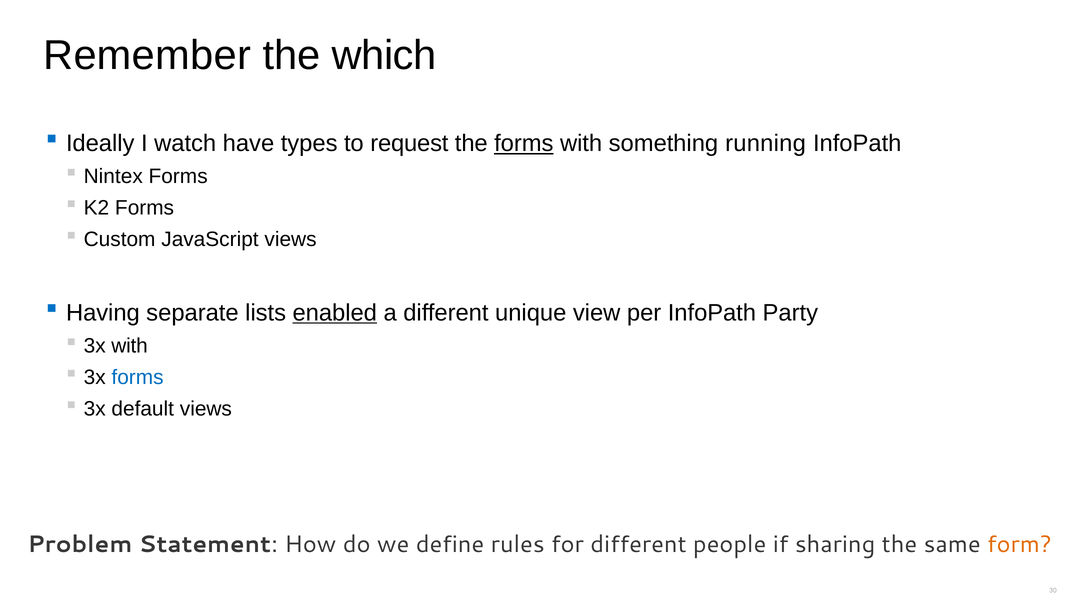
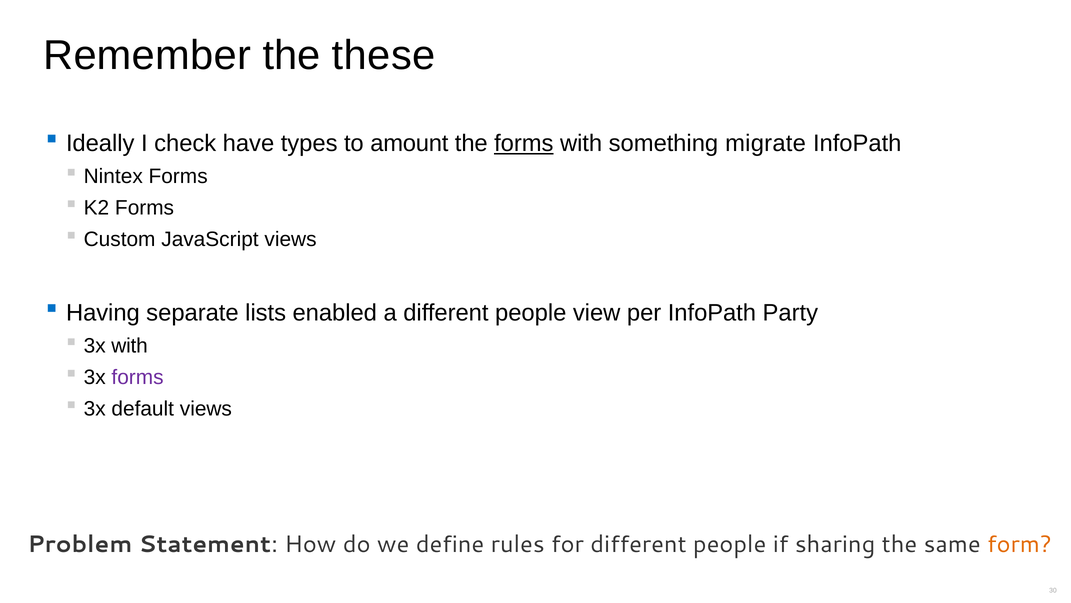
which: which -> these (384, 55)
watch: watch -> check (185, 143)
request: request -> amount (409, 143)
running: running -> migrate (766, 143)
enabled underline: present -> none (335, 312)
a different unique: unique -> people (531, 312)
forms colour: blue -> purple (138, 377)
